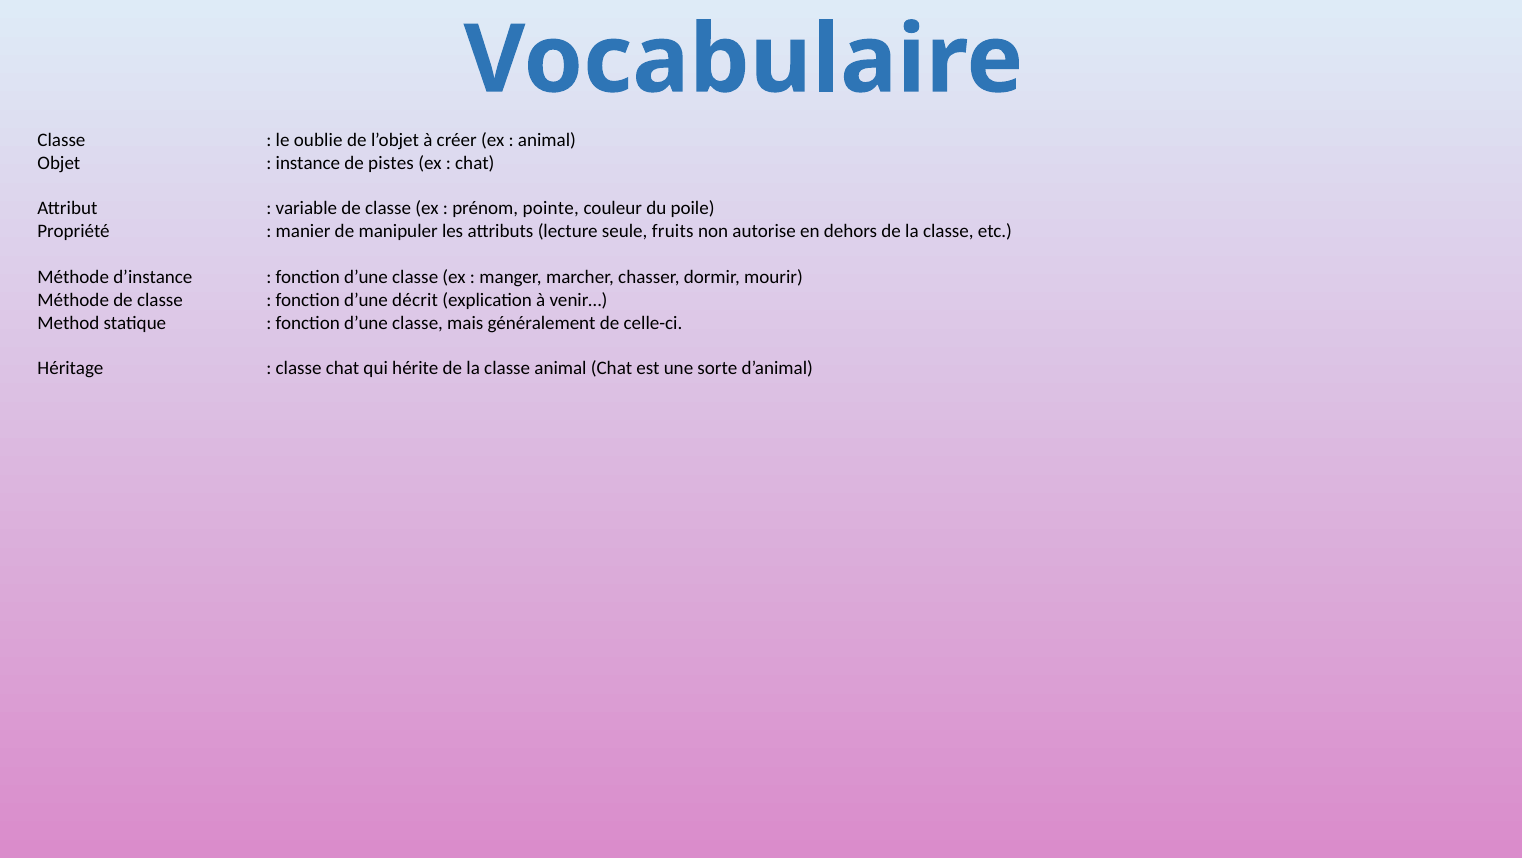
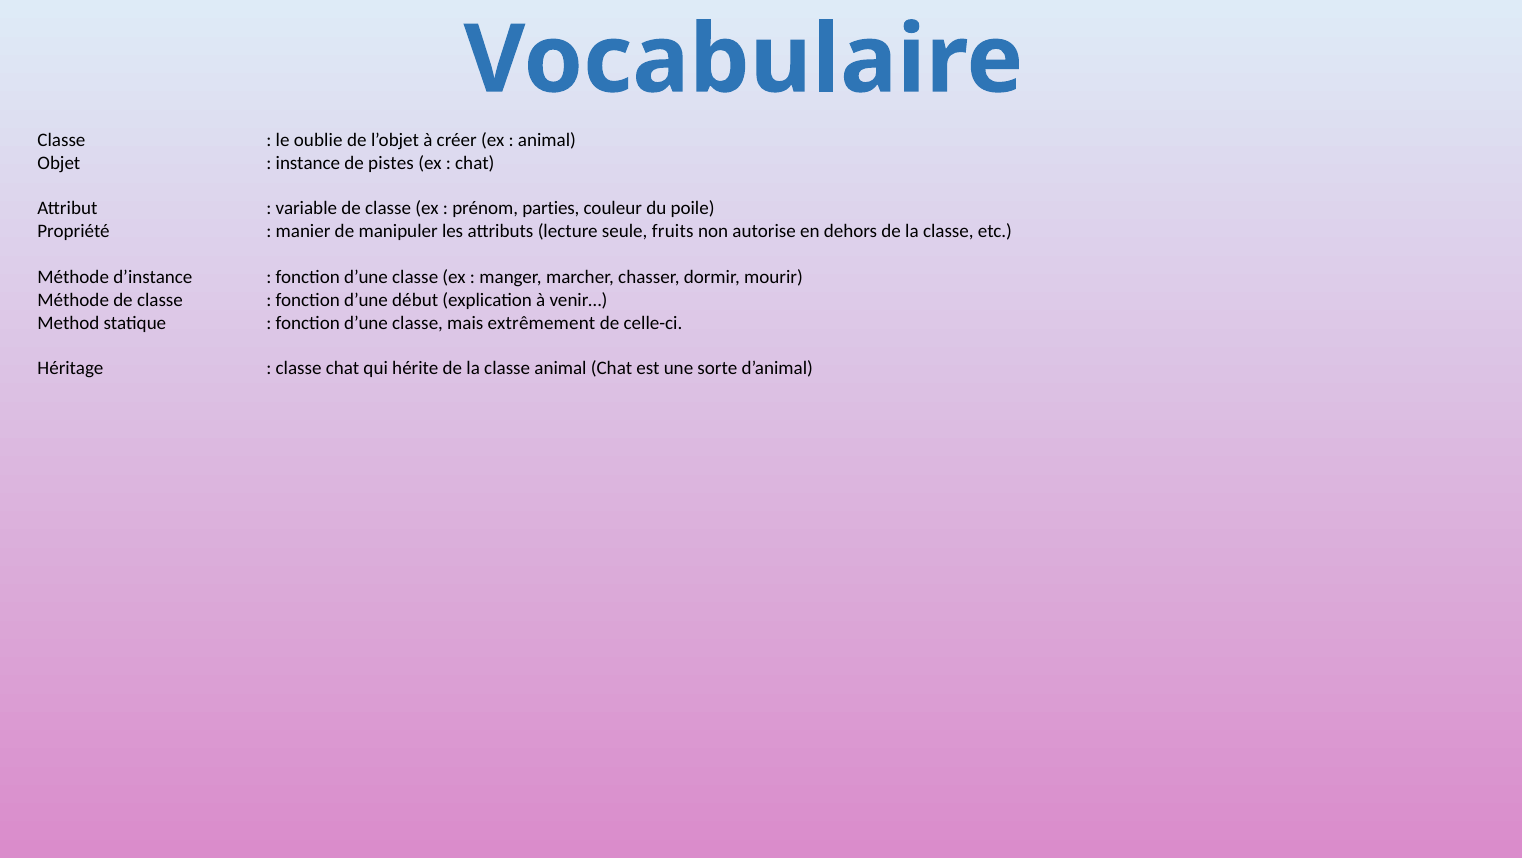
pointe: pointe -> parties (551, 209)
décrit: décrit -> début (415, 300)
généralement: généralement -> extrêmement (541, 323)
